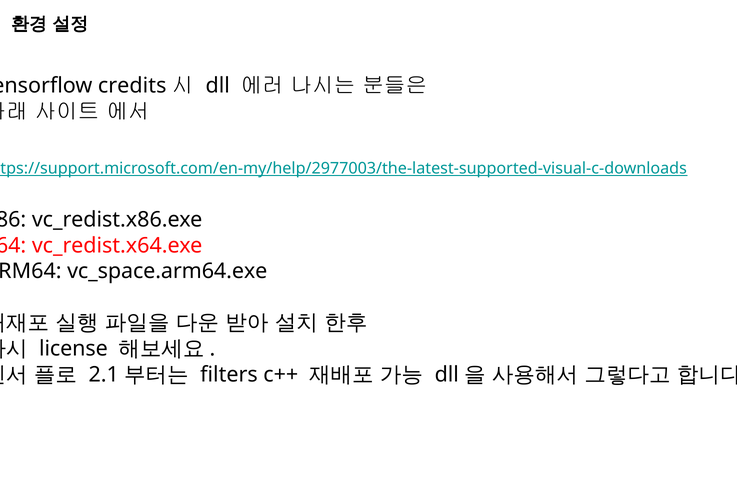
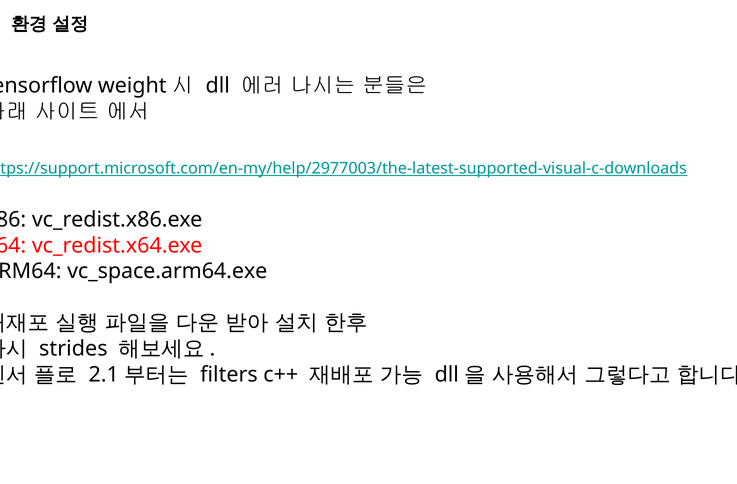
credits: credits -> weight (132, 86)
license: license -> strides (73, 349)
